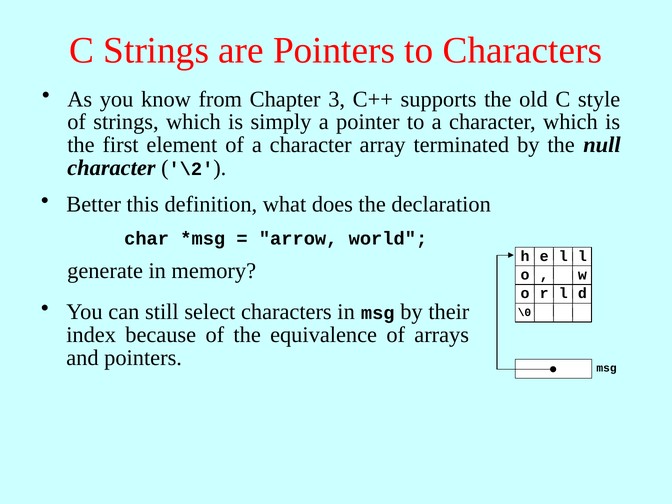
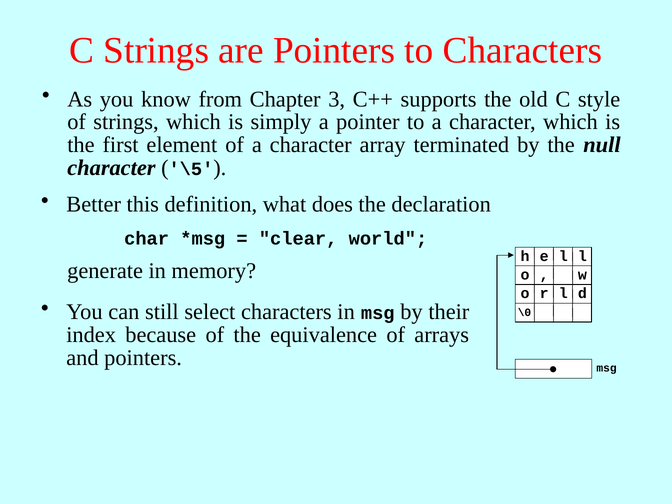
\2: \2 -> \5 (191, 169)
arrow: arrow -> clear (298, 239)
